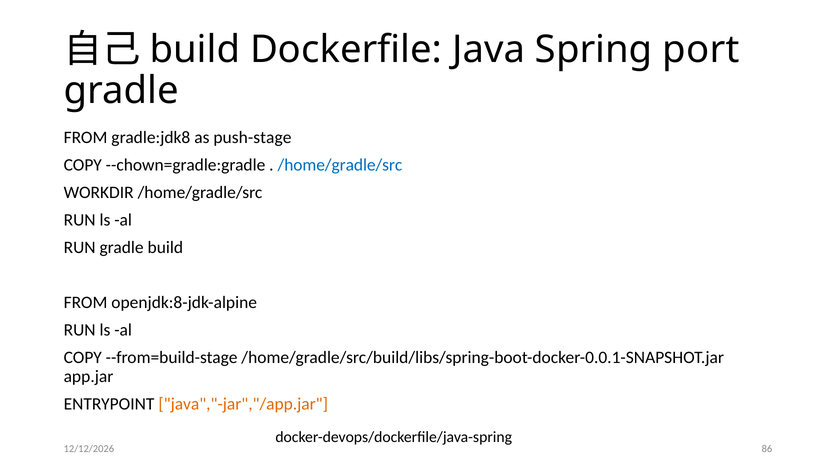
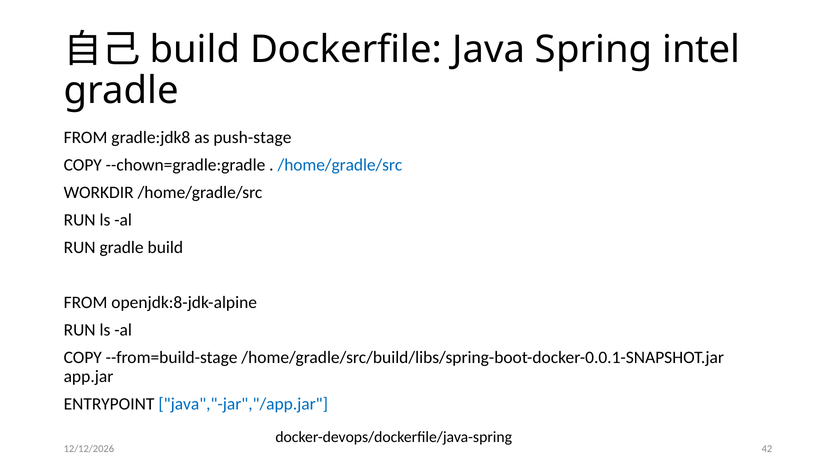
port: port -> intel (701, 50)
java","-jar","/app.jar colour: orange -> blue (243, 404)
86: 86 -> 42 (767, 449)
